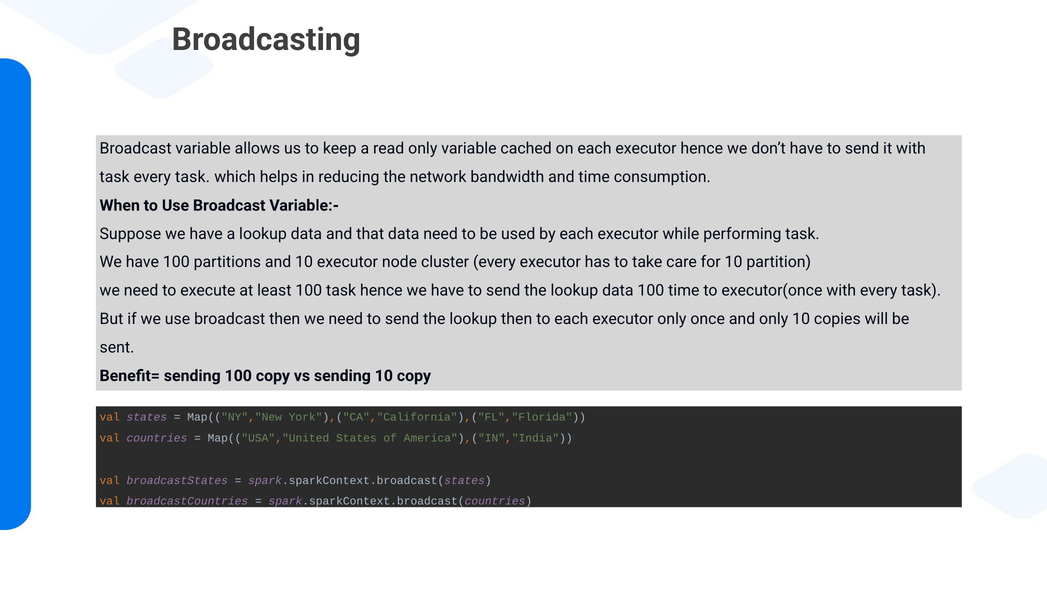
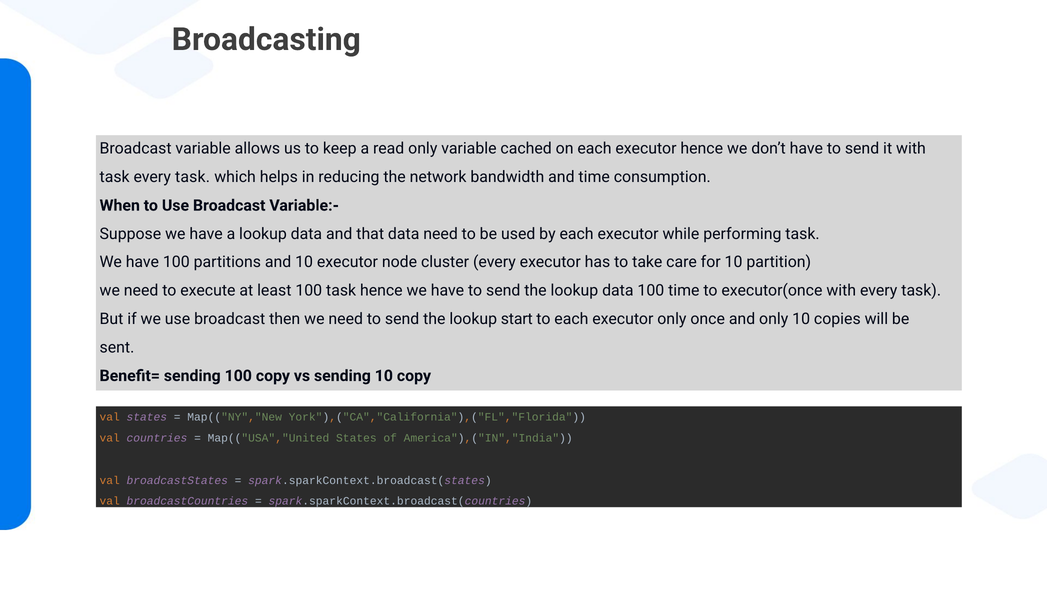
lookup then: then -> start (517, 319)
